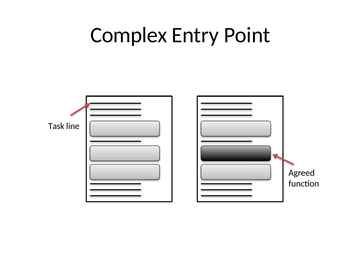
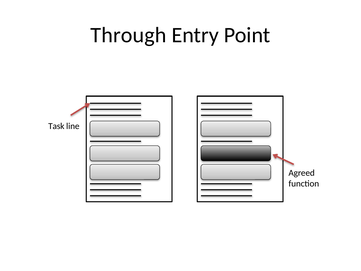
Complex: Complex -> Through (128, 35)
